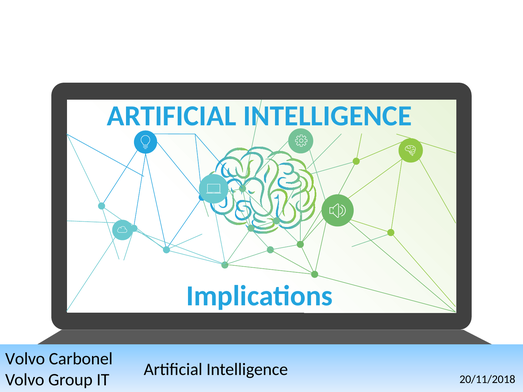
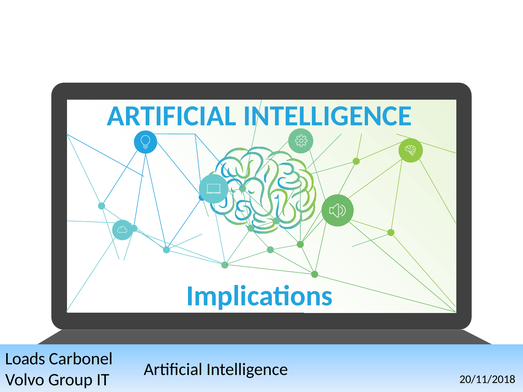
Volvo: Volvo -> Loads (25, 359)
